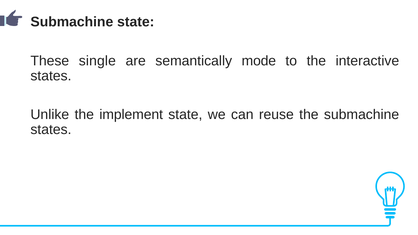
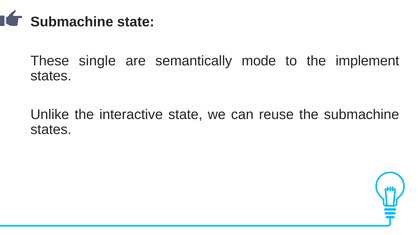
interactive: interactive -> implement (367, 61)
implement: implement -> interactive (131, 115)
